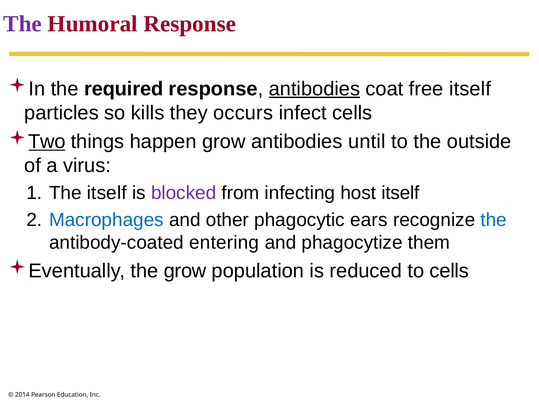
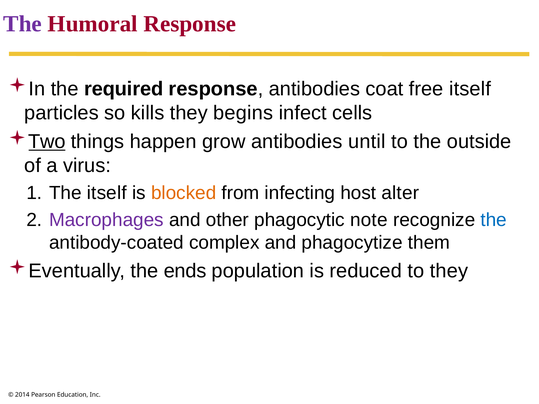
antibodies underline: present -> none (314, 89)
occurs: occurs -> begins (243, 113)
blocked colour: purple -> orange (184, 193)
host itself: itself -> alter (400, 193)
Macrophages colour: blue -> purple (106, 220)
ears: ears -> note (369, 220)
entering: entering -> complex (224, 243)
the grow: grow -> ends (185, 271)
to cells: cells -> they (449, 271)
